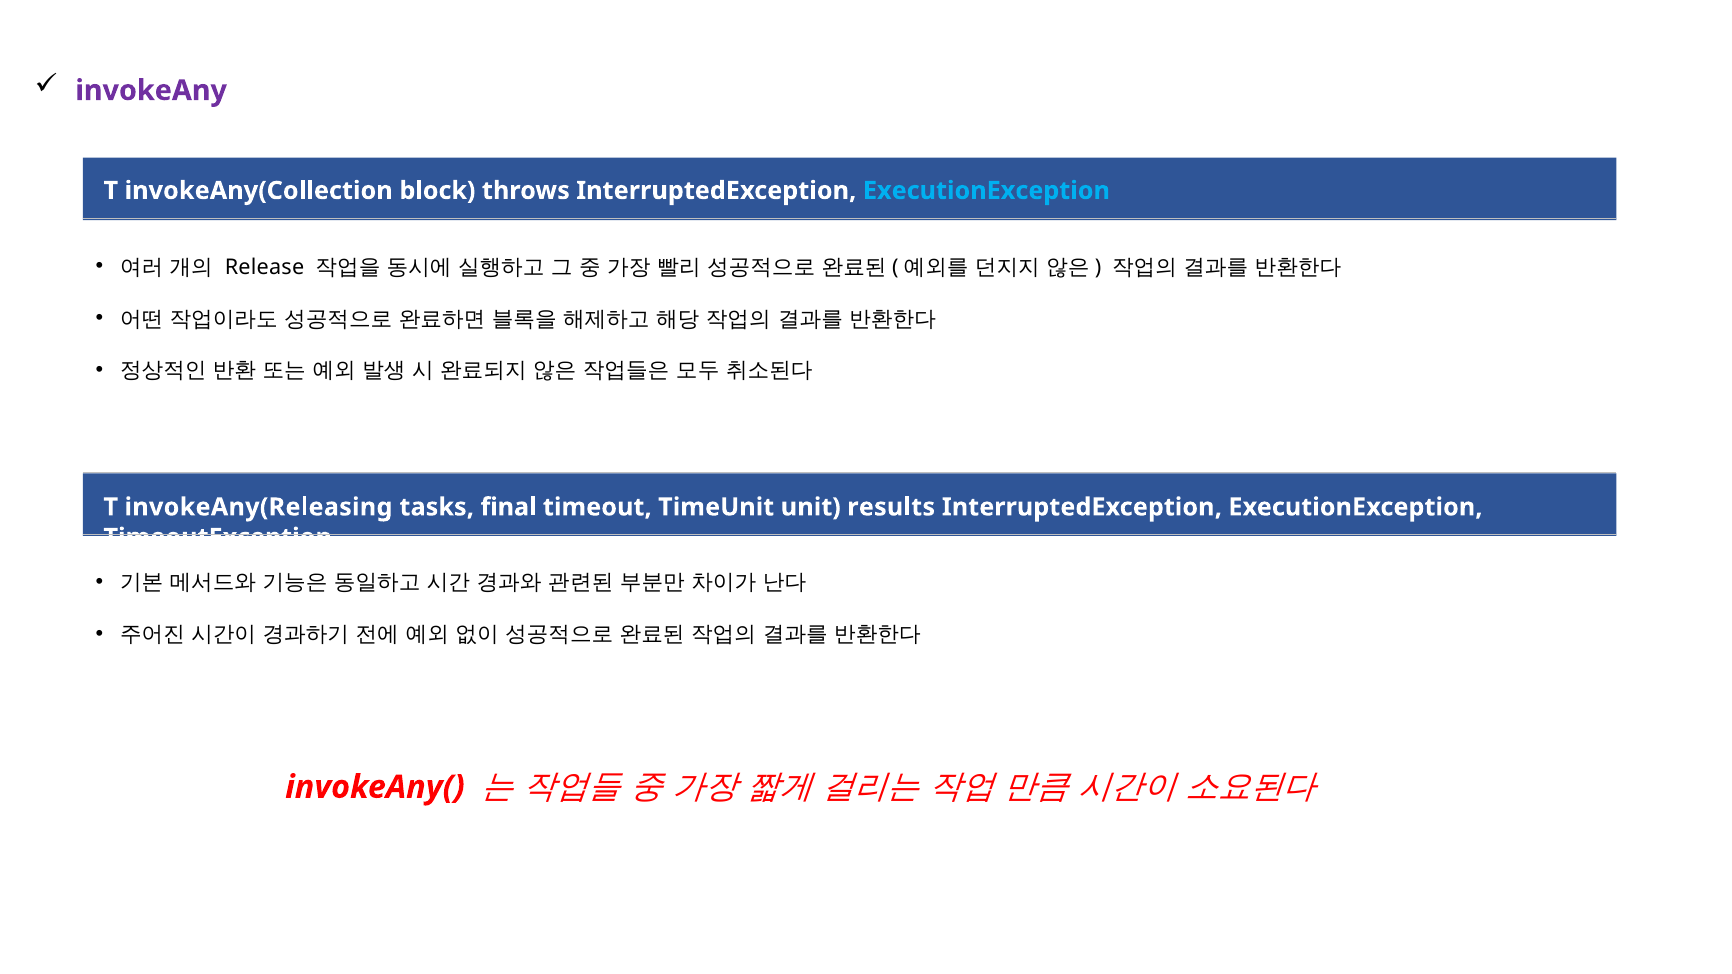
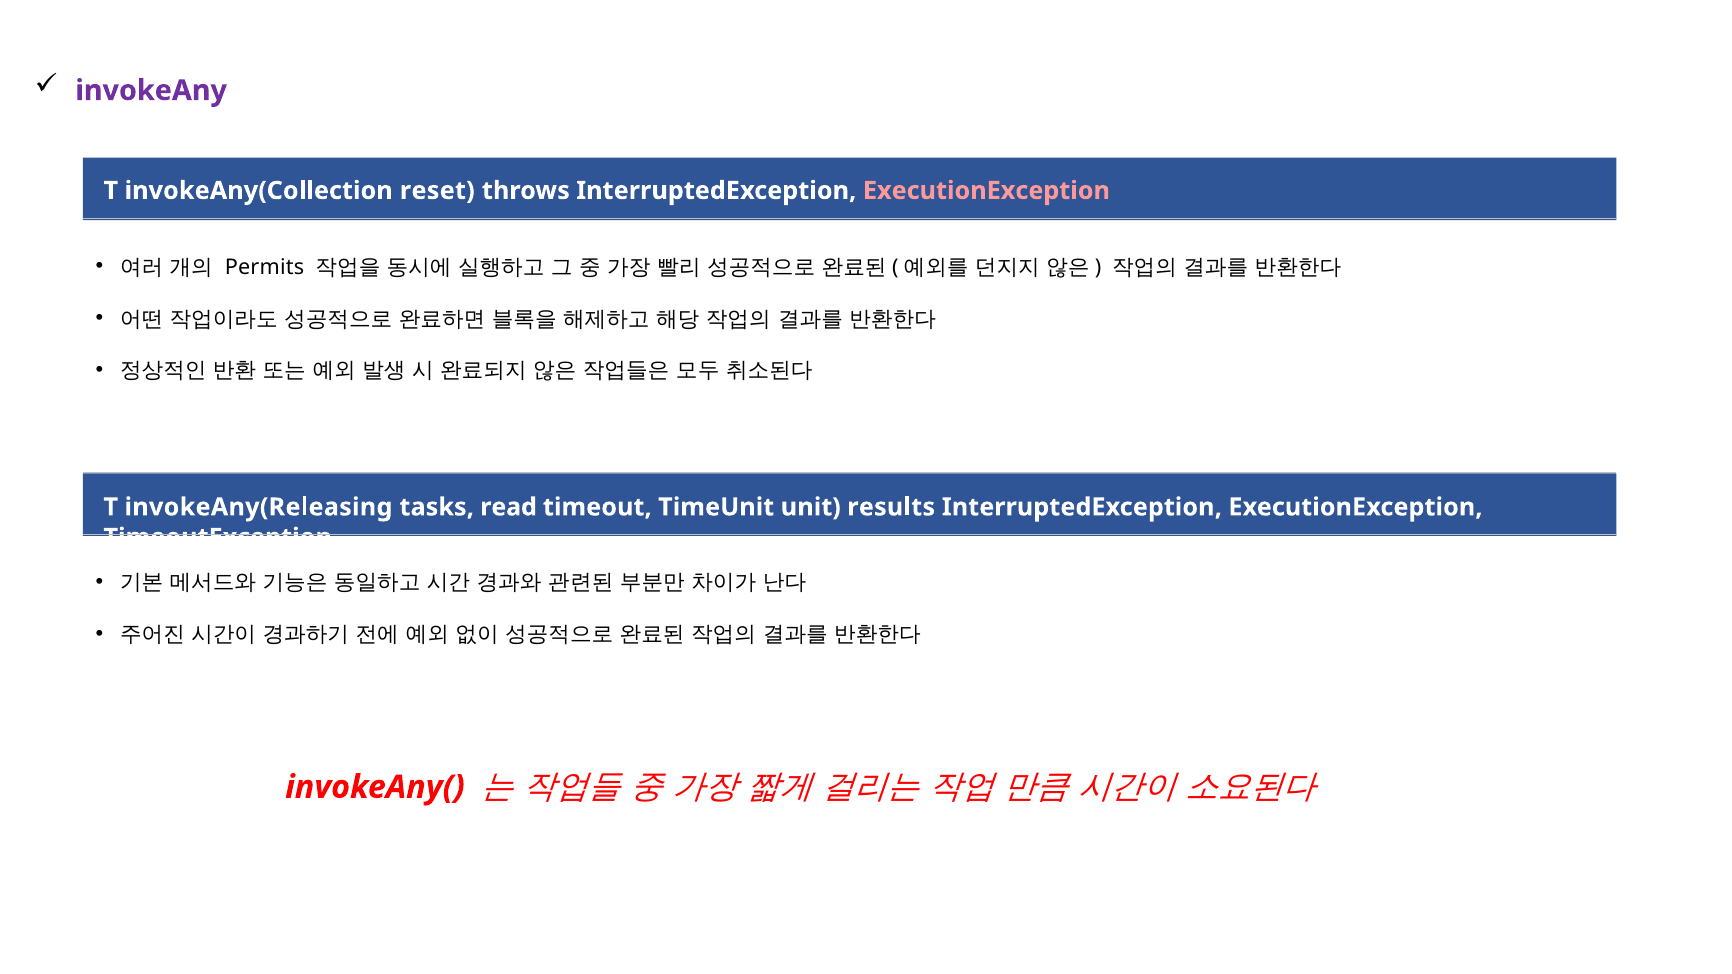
block: block -> reset (437, 191)
ExecutionException colour: light blue -> pink (986, 191)
Release: Release -> Permits (265, 267)
final: final -> read (509, 507)
